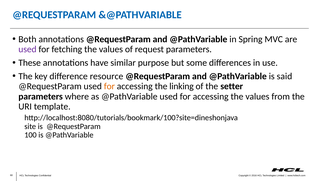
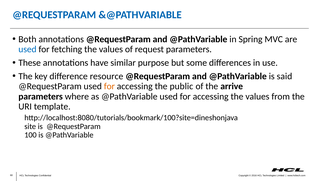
used colour: purple -> blue (27, 49)
linking: linking -> public (181, 86)
setter: setter -> arrive (232, 86)
